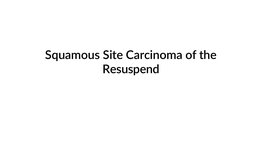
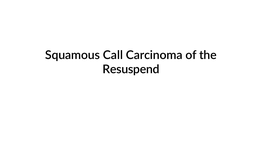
Site: Site -> Call (113, 55)
